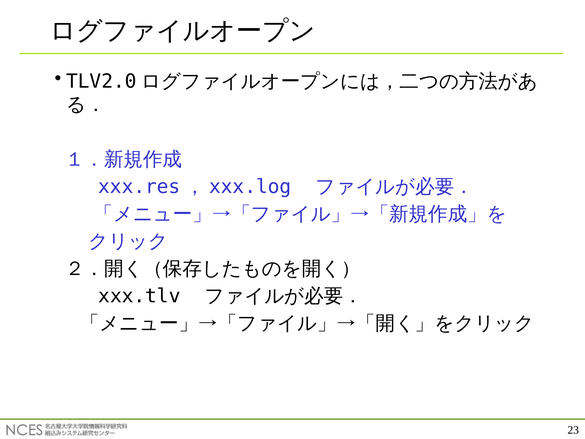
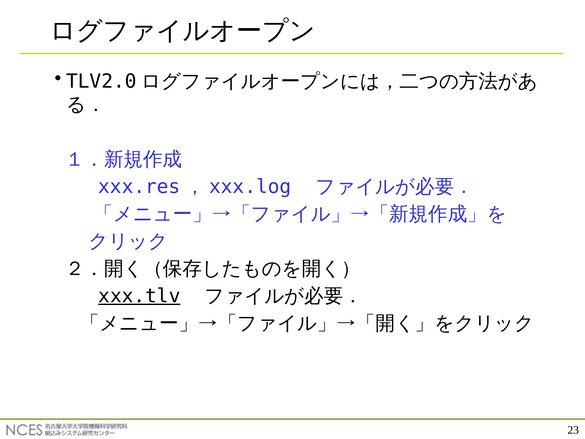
xxx.tlv underline: none -> present (139, 296)
